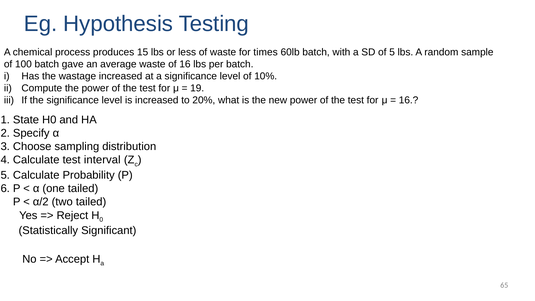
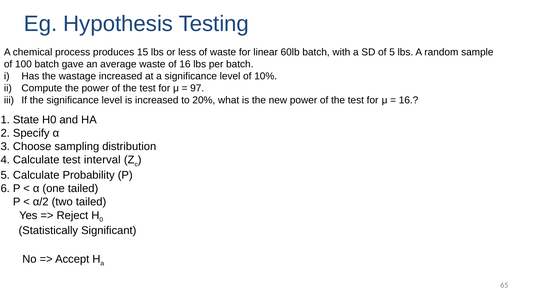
times: times -> linear (266, 52)
19: 19 -> 97 (197, 88)
